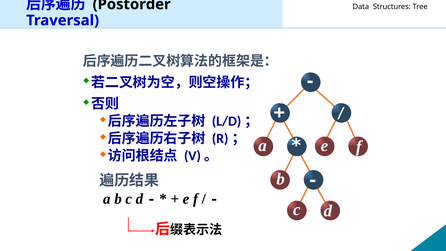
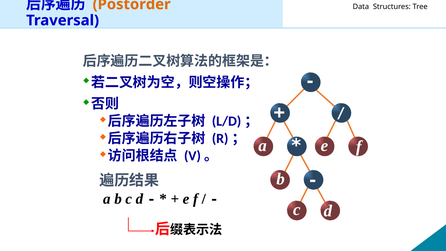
Postorder colour: black -> orange (132, 4)
